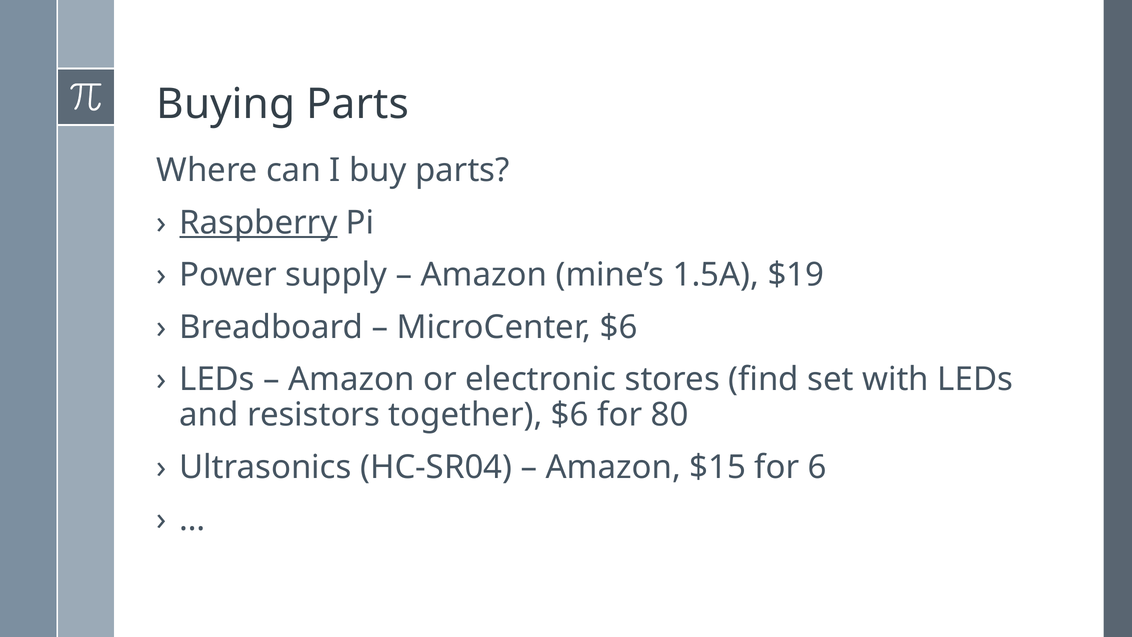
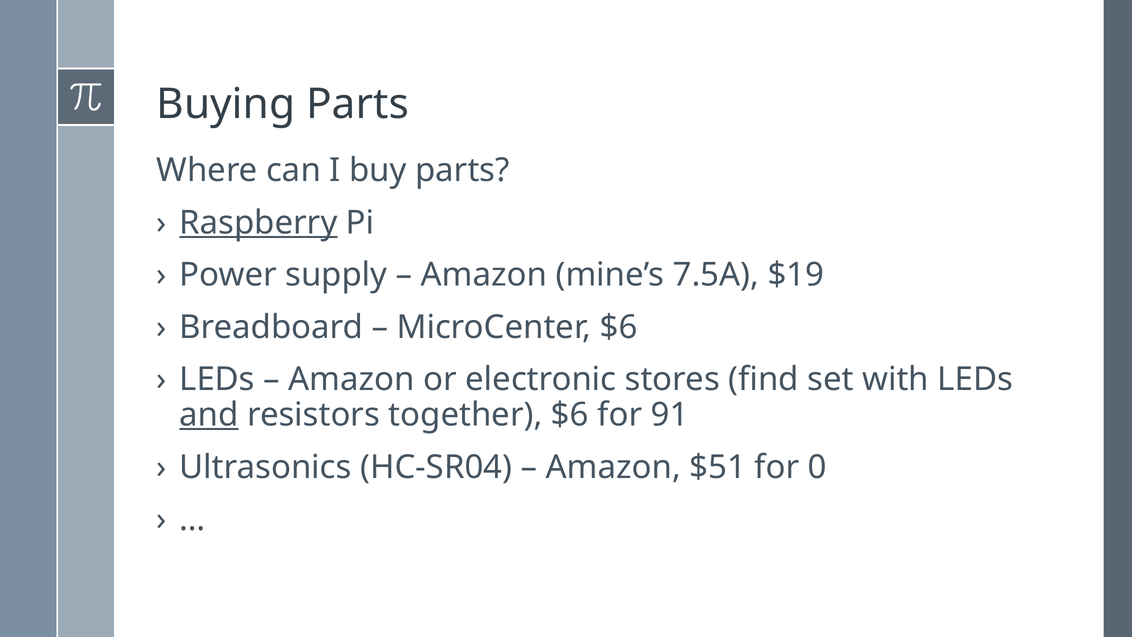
1.5A: 1.5A -> 7.5A (716, 275)
and underline: none -> present (209, 415)
80: 80 -> 91 (670, 415)
$15: $15 -> $51 (718, 467)
6: 6 -> 0 (817, 467)
